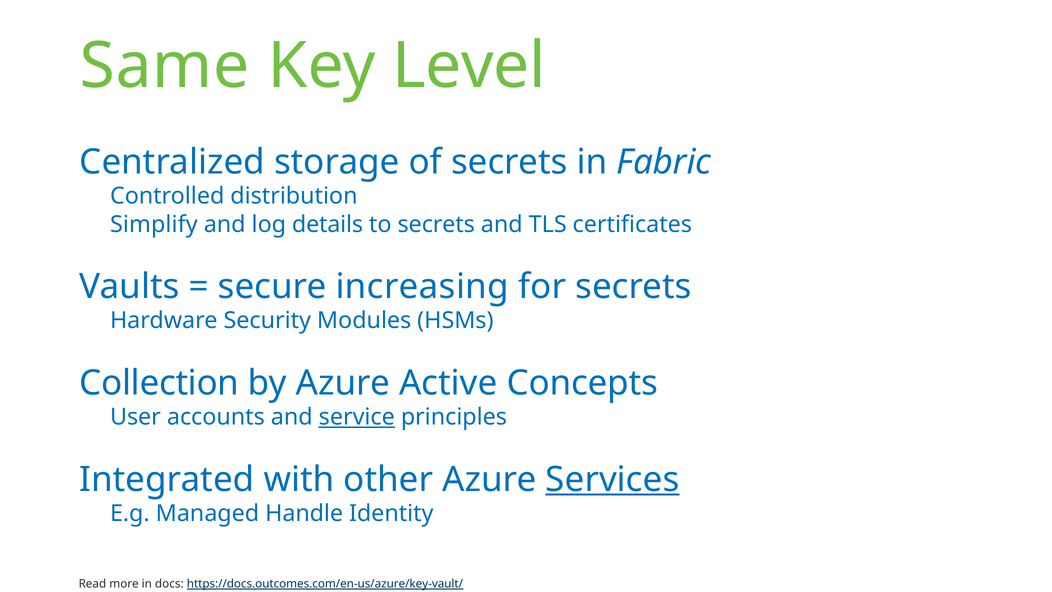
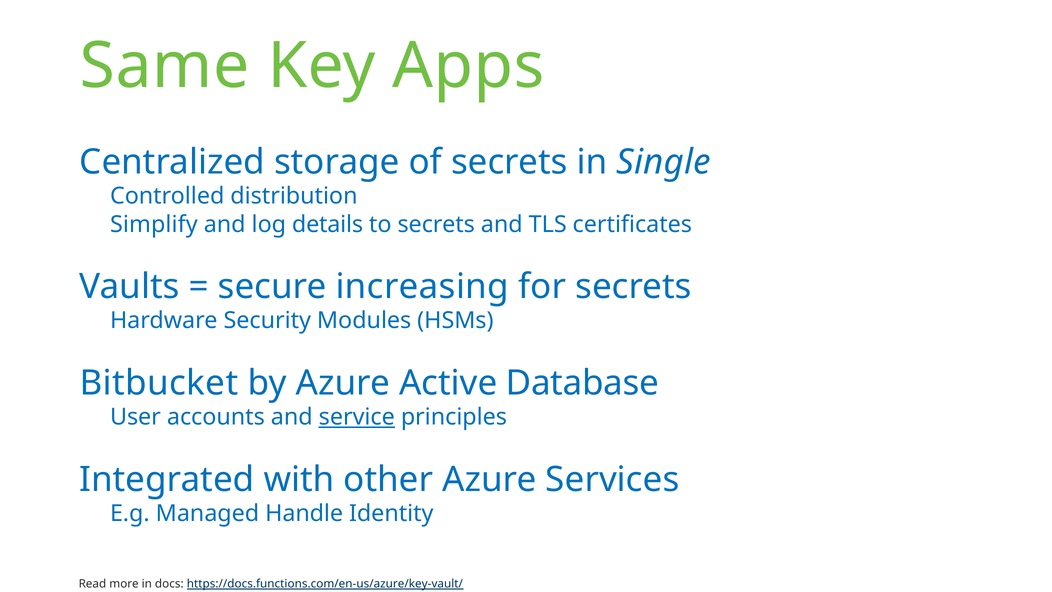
Level: Level -> Apps (468, 66)
Fabric: Fabric -> Single (664, 162)
Collection: Collection -> Bitbucket (159, 383)
Concepts: Concepts -> Database (582, 383)
Services underline: present -> none (612, 479)
https://docs.outcomes.com/en-us/azure/key-vault/: https://docs.outcomes.com/en-us/azure/key-vault/ -> https://docs.functions.com/en-us/azure/key-vault/ (325, 583)
